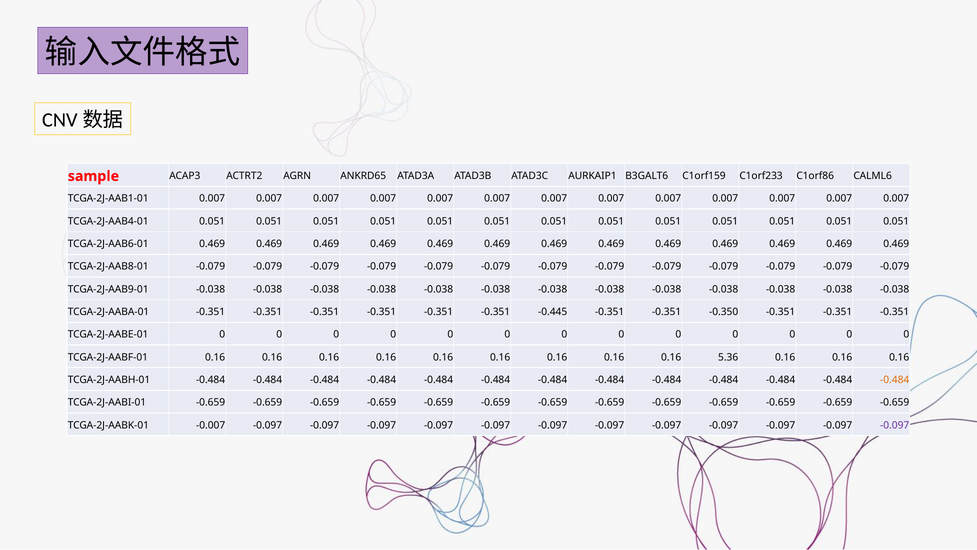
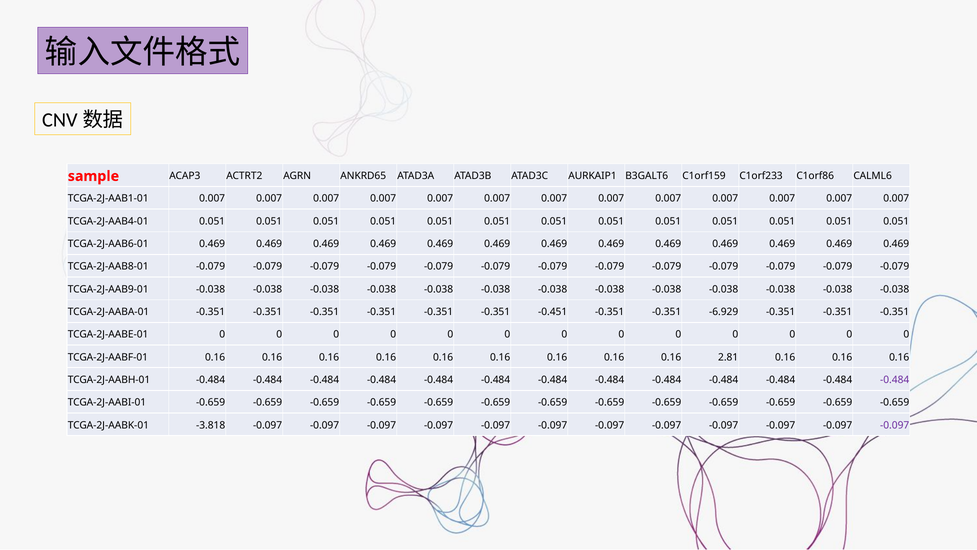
-0.445: -0.445 -> -0.451 (553, 312)
-0.350: -0.350 -> -6.929 (724, 312)
5.36: 5.36 -> 2.81 (728, 357)
-0.484 colour: orange -> purple (895, 380)
-0.007: -0.007 -> -3.818 (211, 425)
